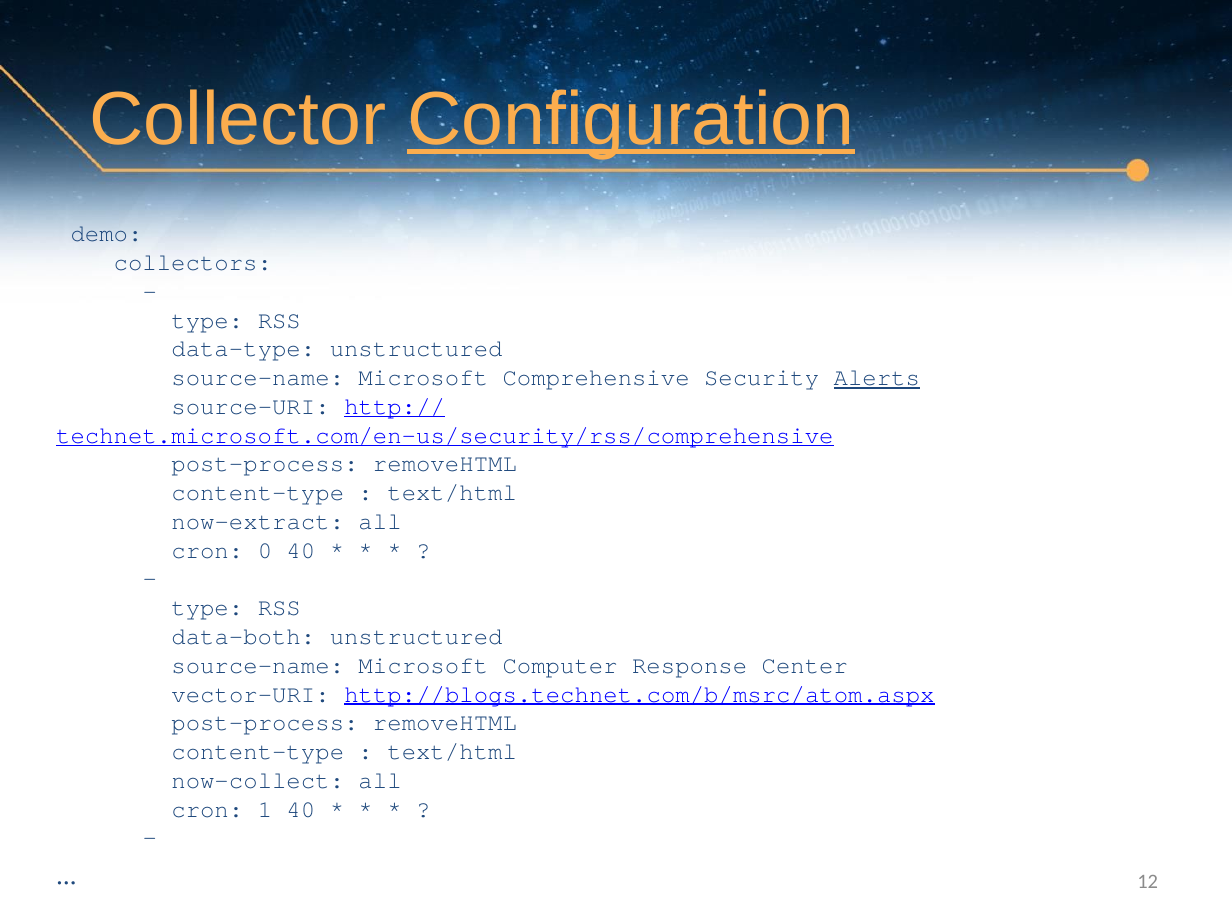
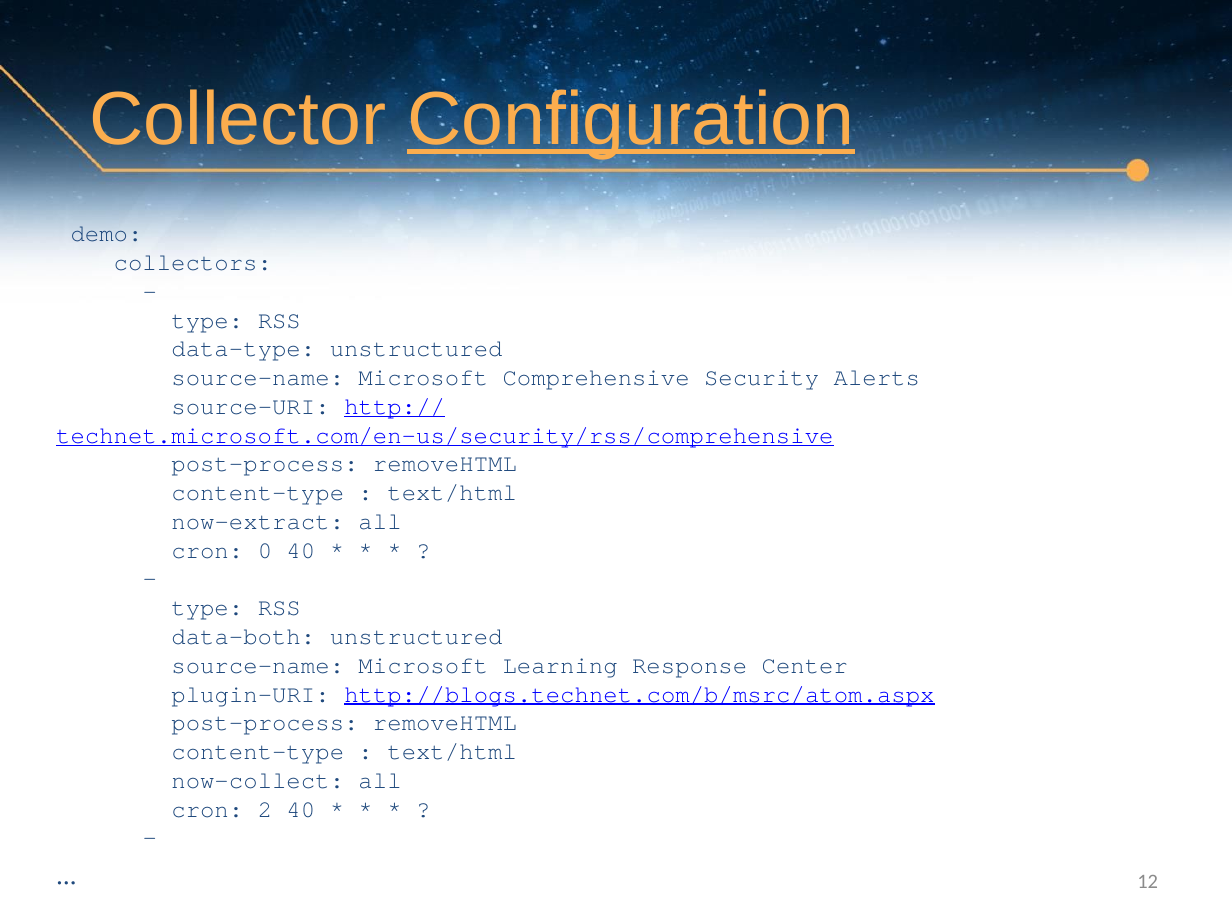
Alerts underline: present -> none (877, 378)
Computer: Computer -> Learning (560, 665)
vector-URI: vector-URI -> plugin-URI (251, 694)
1: 1 -> 2 (265, 809)
